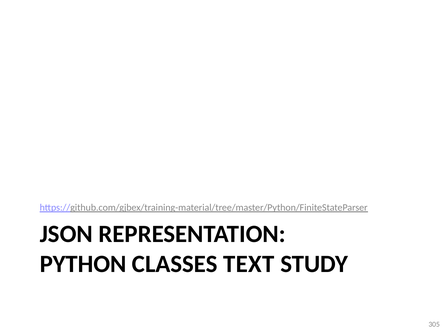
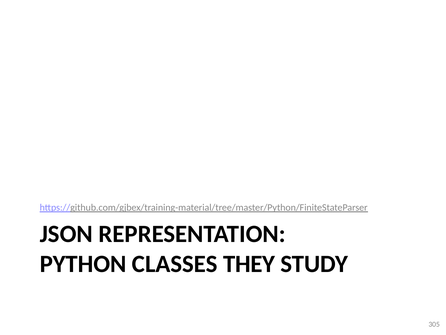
TEXT: TEXT -> THEY (249, 263)
